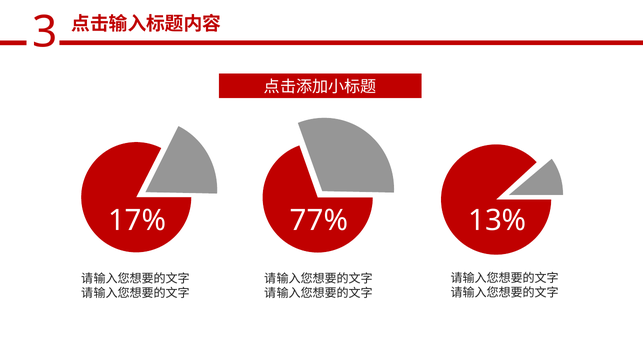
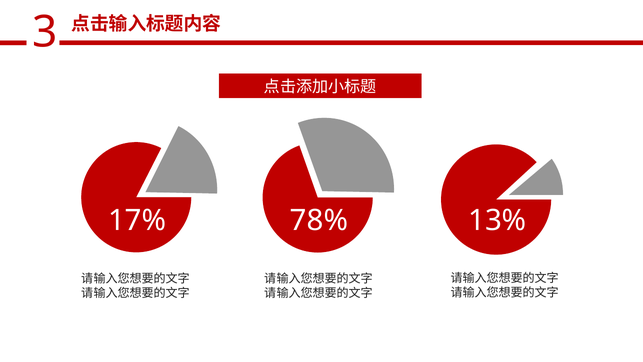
77%: 77% -> 78% (319, 220)
